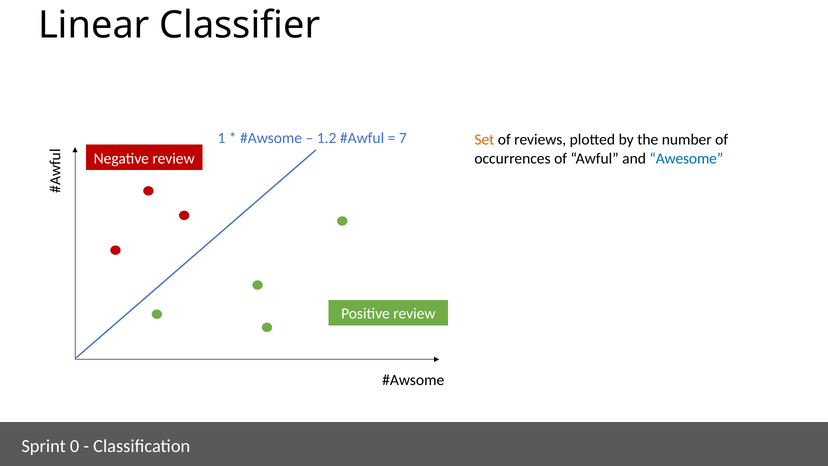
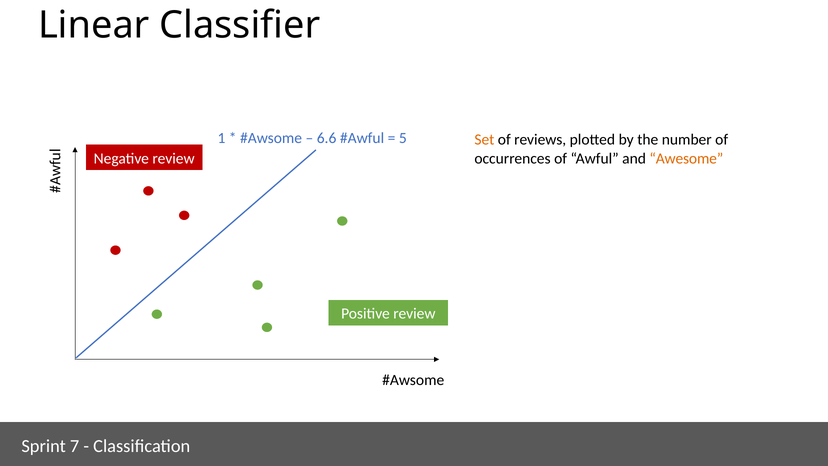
1.2: 1.2 -> 6.6 (327, 138)
7: 7 -> 5 (403, 138)
Awesome colour: blue -> orange (686, 158)
0: 0 -> 7 (75, 446)
